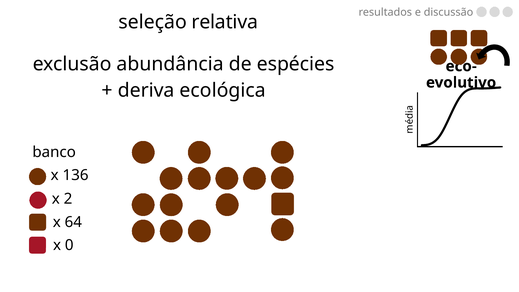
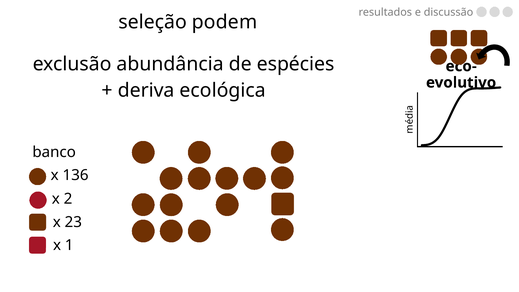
relativa: relativa -> podem (225, 22)
64: 64 -> 23 (73, 222)
0: 0 -> 1 (69, 245)
